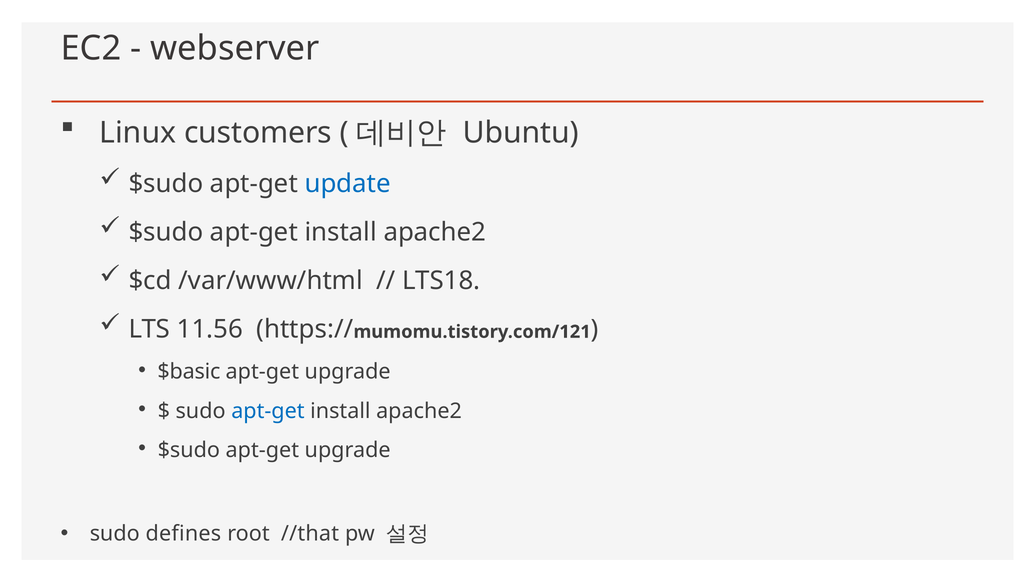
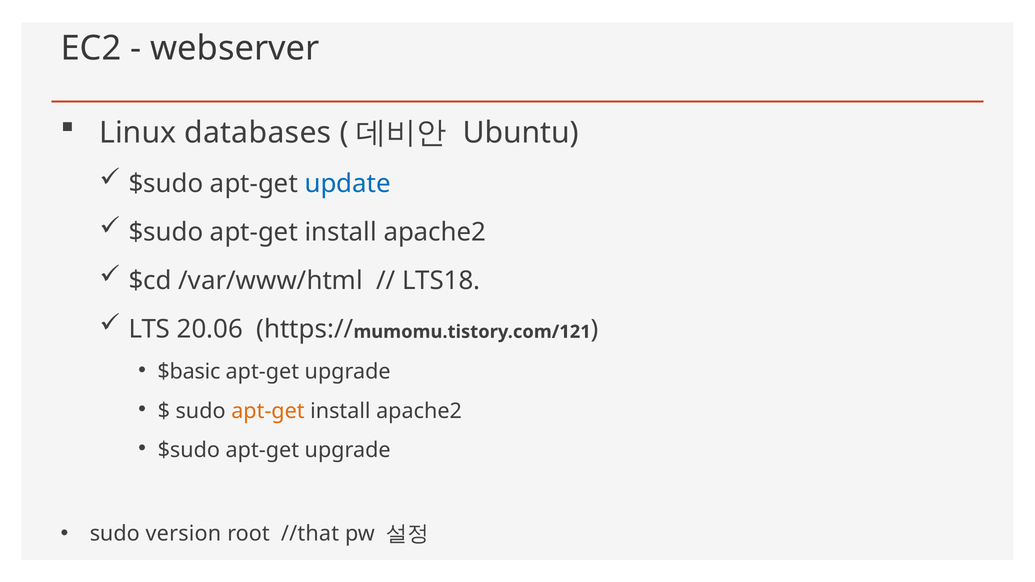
customers: customers -> databases (258, 133)
11.56: 11.56 -> 20.06 (210, 329)
apt-get colour: blue -> orange (268, 411)
defines: defines -> version (183, 534)
